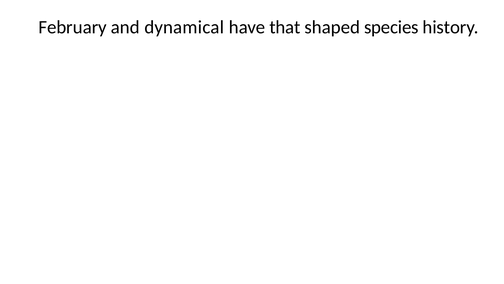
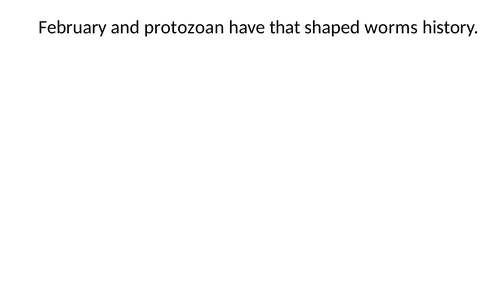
dynamical: dynamical -> protozoan (184, 27)
species: species -> worms (391, 27)
